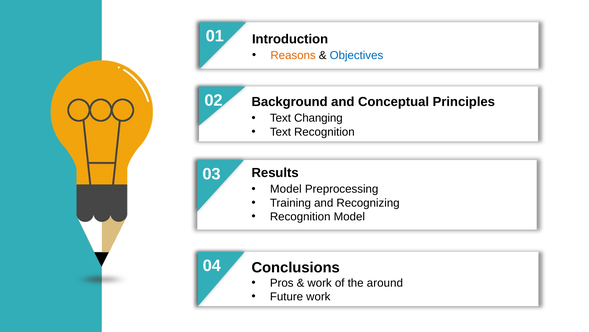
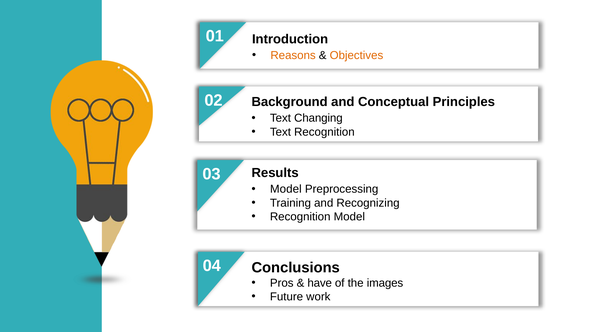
Objectives colour: blue -> orange (356, 55)
work: work -> have (320, 282)
around: around -> images (385, 282)
